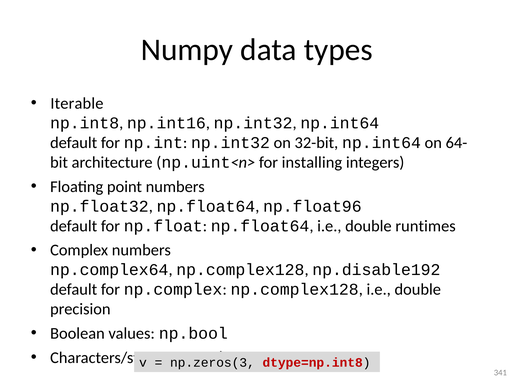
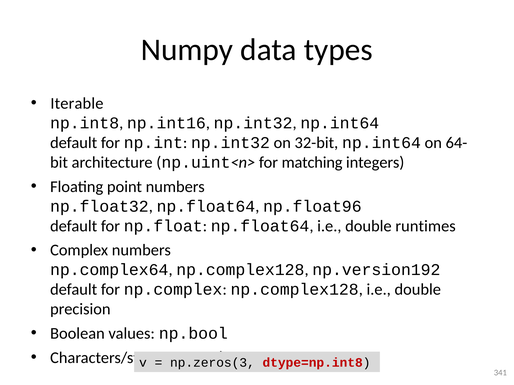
installing: installing -> matching (312, 163)
np.disable192: np.disable192 -> np.version192 (376, 270)
